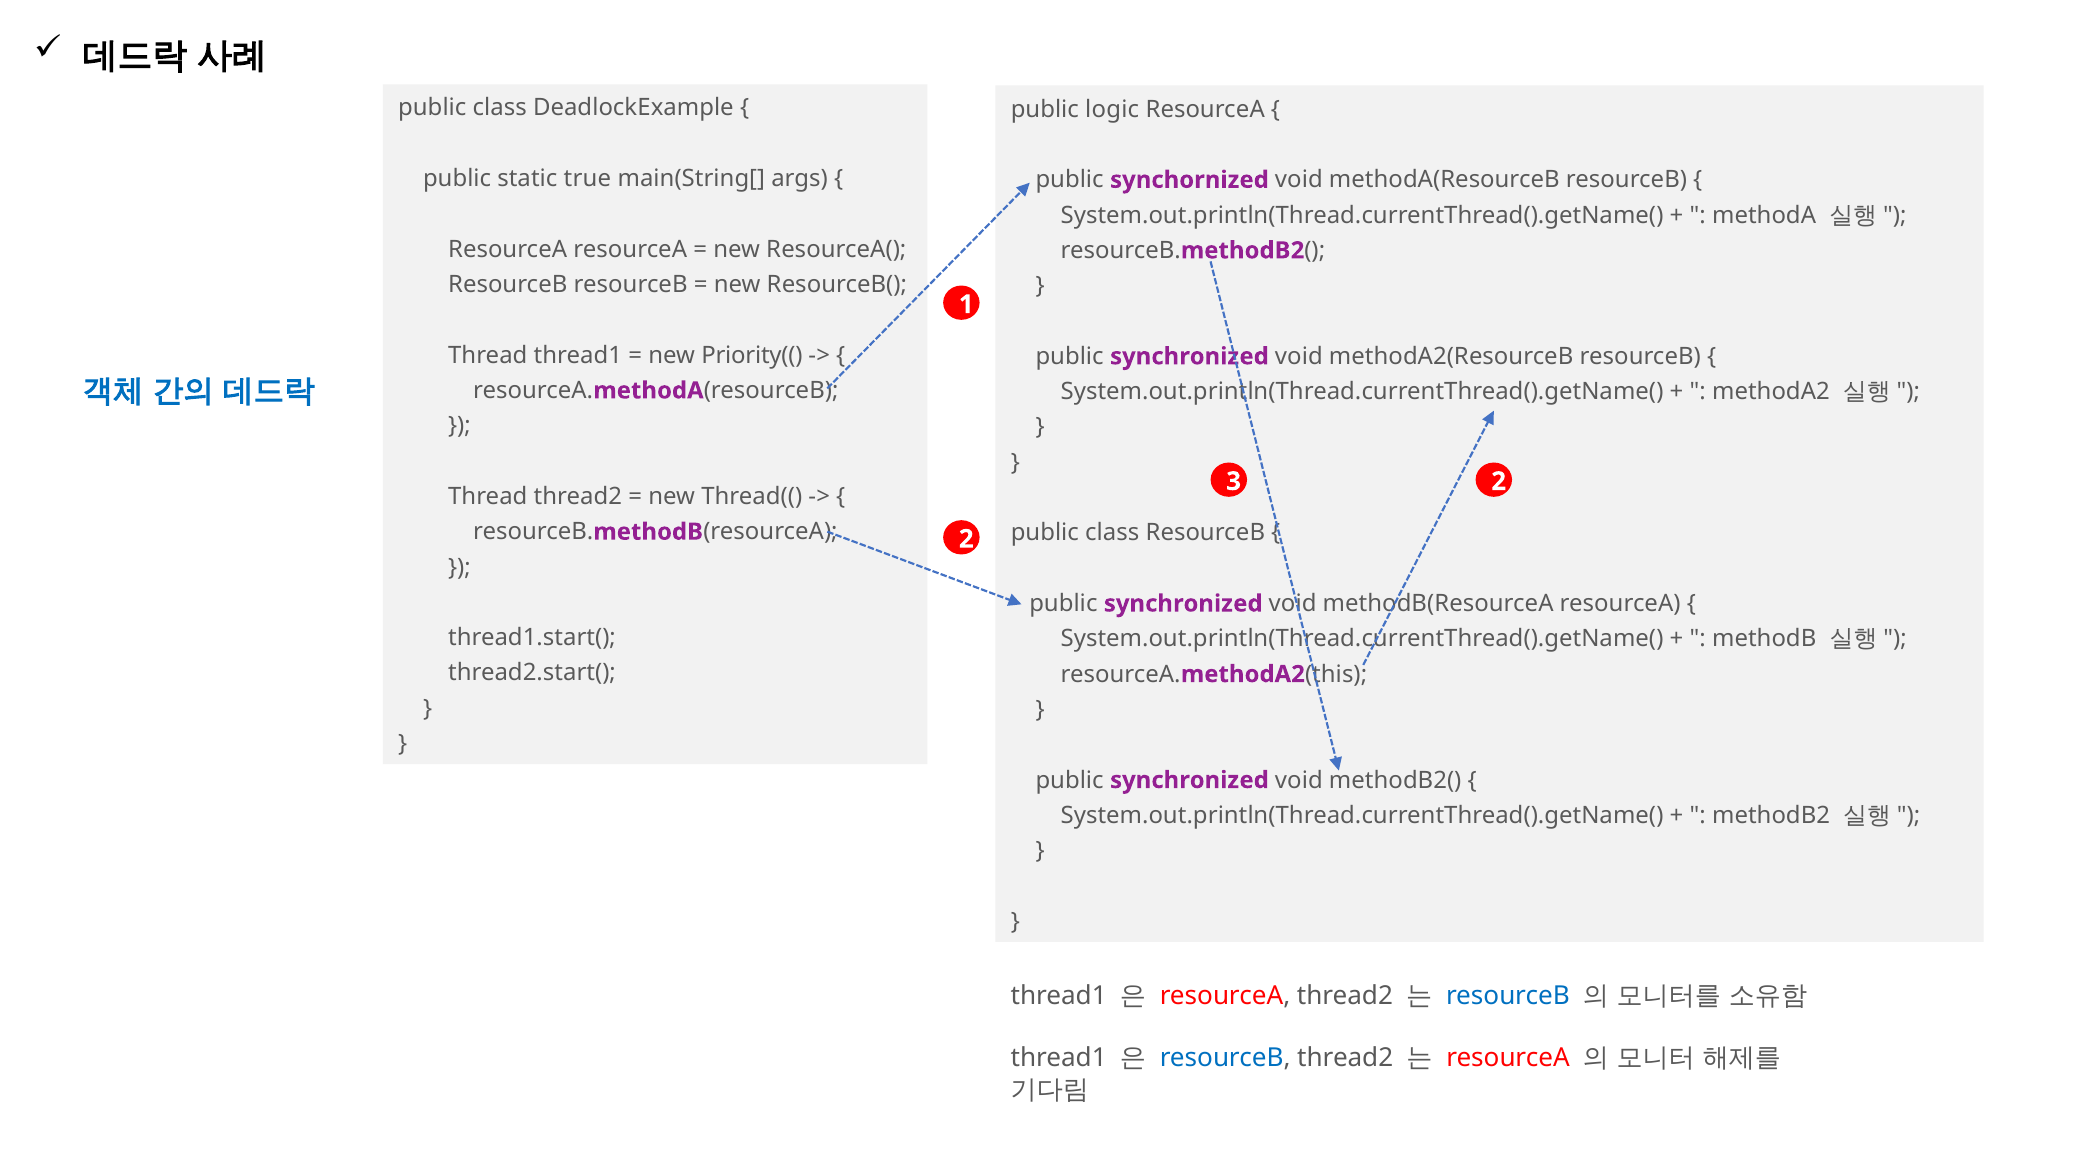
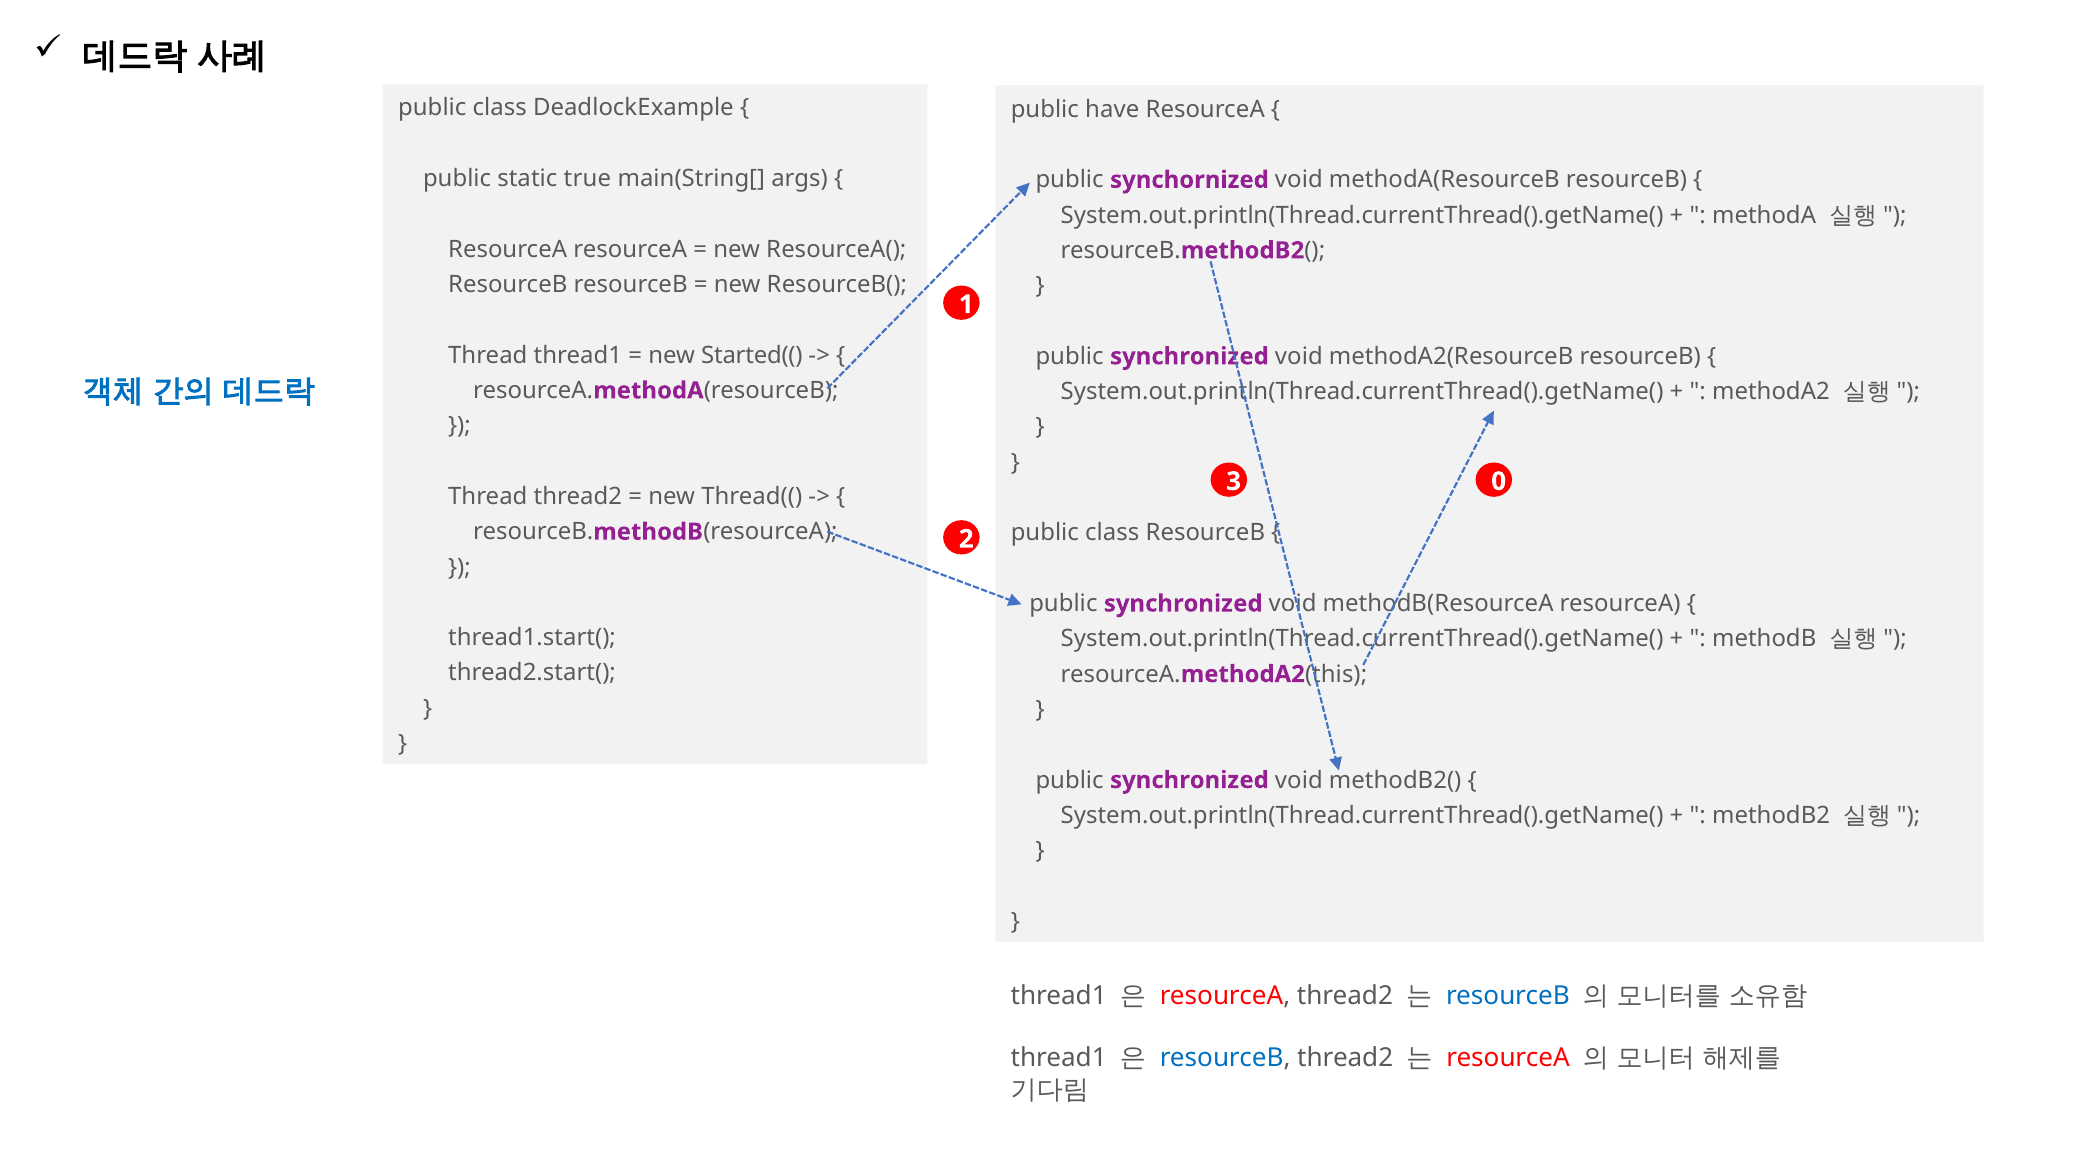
logic: logic -> have (1112, 109)
Priority((: Priority(( -> Started(( (752, 355)
3 2: 2 -> 0 (1499, 481)
